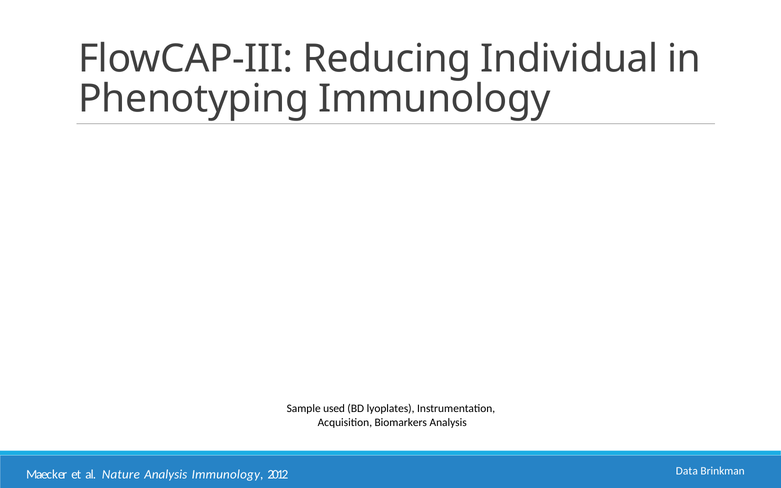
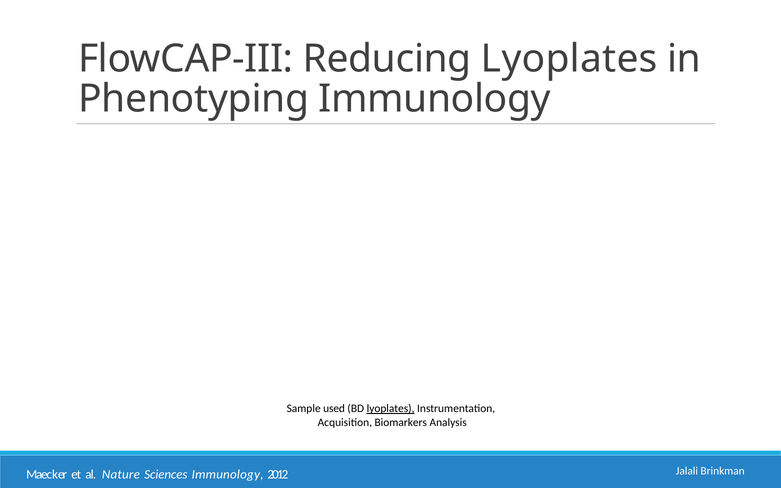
Reducing Individual: Individual -> Lyoplates (569, 59)
lyoplates underline: none -> present (391, 409)
Nature Analysis: Analysis -> Sciences (166, 474)
Data: Data -> Jalali (687, 471)
